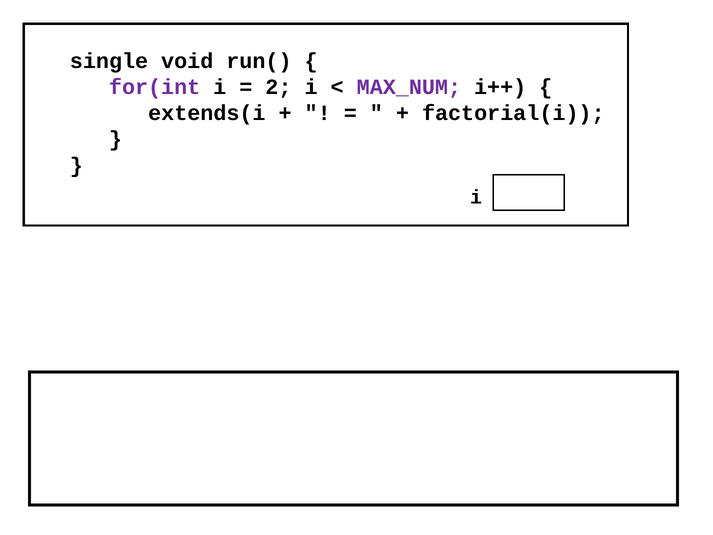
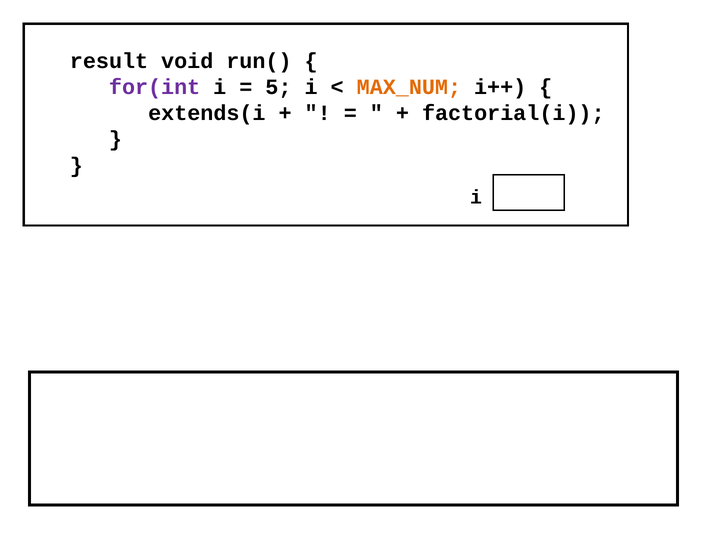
single: single -> result (109, 61)
2: 2 -> 5 (278, 87)
MAX_NUM colour: purple -> orange (409, 87)
